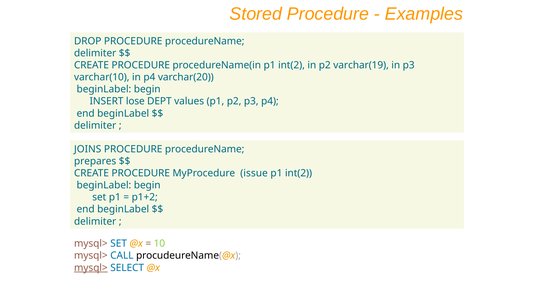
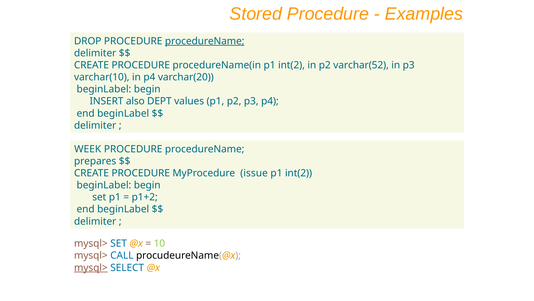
procedureName underline: none -> present (205, 41)
varchar(19: varchar(19 -> varchar(52 (361, 65)
lose: lose -> also (135, 101)
JOINS: JOINS -> WEEK (88, 149)
